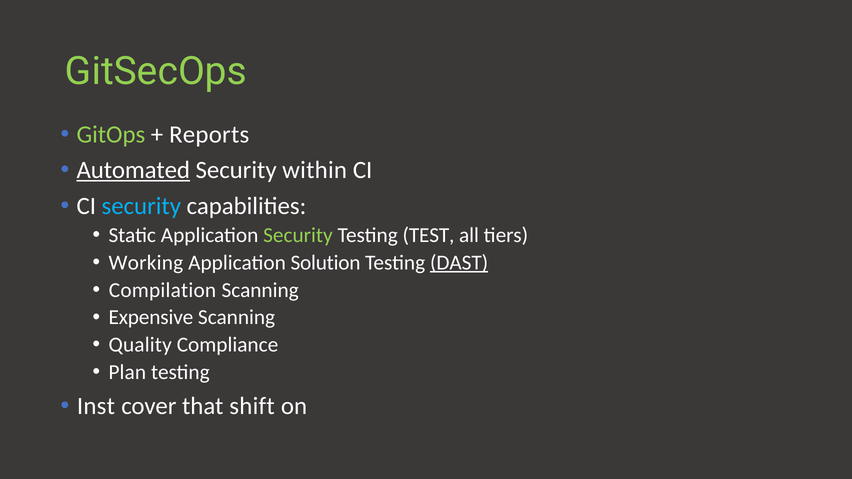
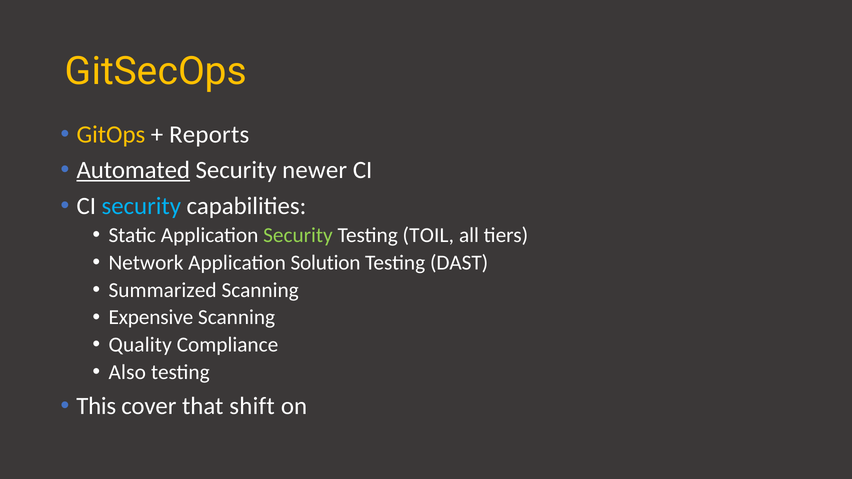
GitSecOps colour: light green -> yellow (156, 72)
GitOps colour: light green -> yellow (111, 135)
within: within -> newer (315, 170)
TEST: TEST -> TOIL (428, 235)
Working: Working -> Network (146, 263)
DAST underline: present -> none (459, 263)
Compilation: Compilation -> Summarized (163, 290)
Plan: Plan -> Also (127, 372)
Inst: Inst -> This (96, 406)
